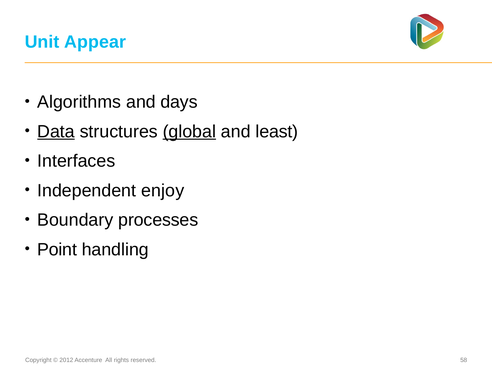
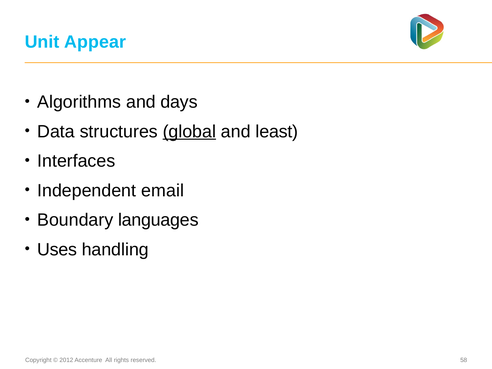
Data underline: present -> none (56, 132)
enjoy: enjoy -> email (163, 191)
processes: processes -> languages (158, 220)
Point: Point -> Uses (57, 250)
